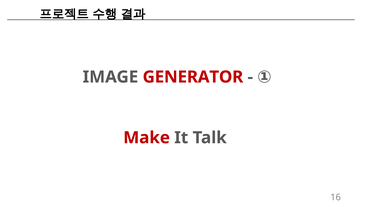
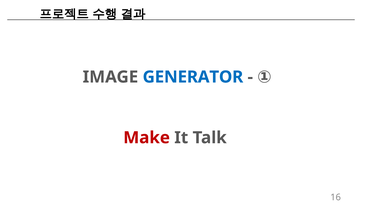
GENERATOR colour: red -> blue (193, 77)
